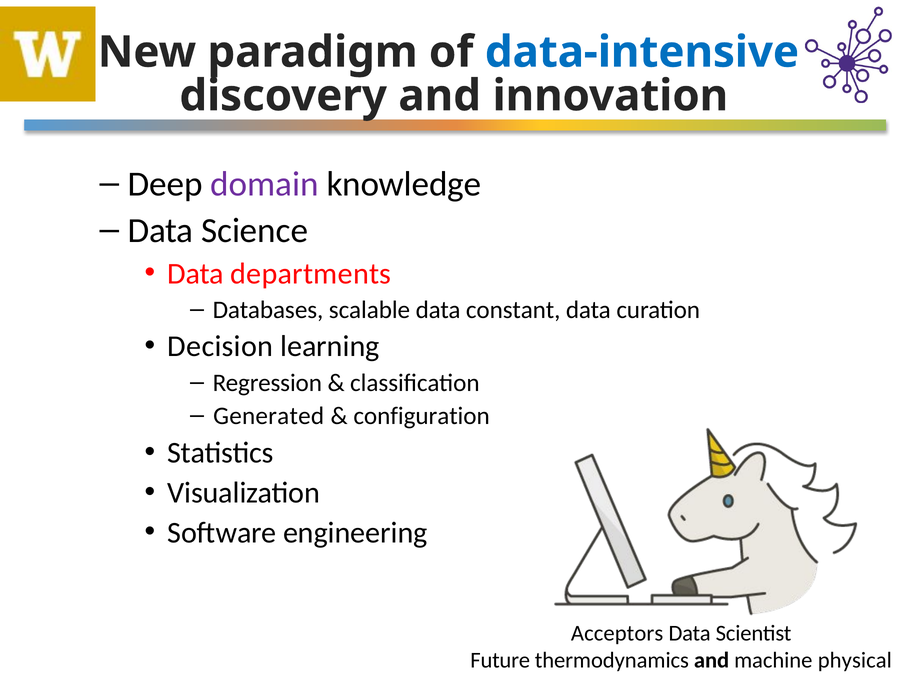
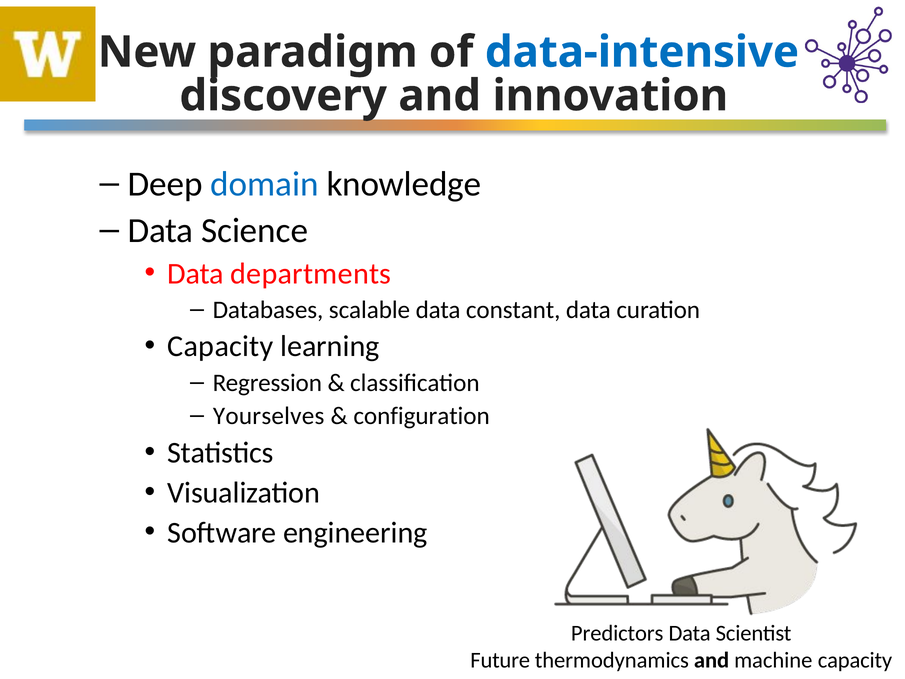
domain colour: purple -> blue (264, 184)
Decision: Decision -> Capacity (220, 346)
Generated: Generated -> Yourselves (269, 416)
Acceptors: Acceptors -> Predictors (617, 633)
machine physical: physical -> capacity (855, 660)
